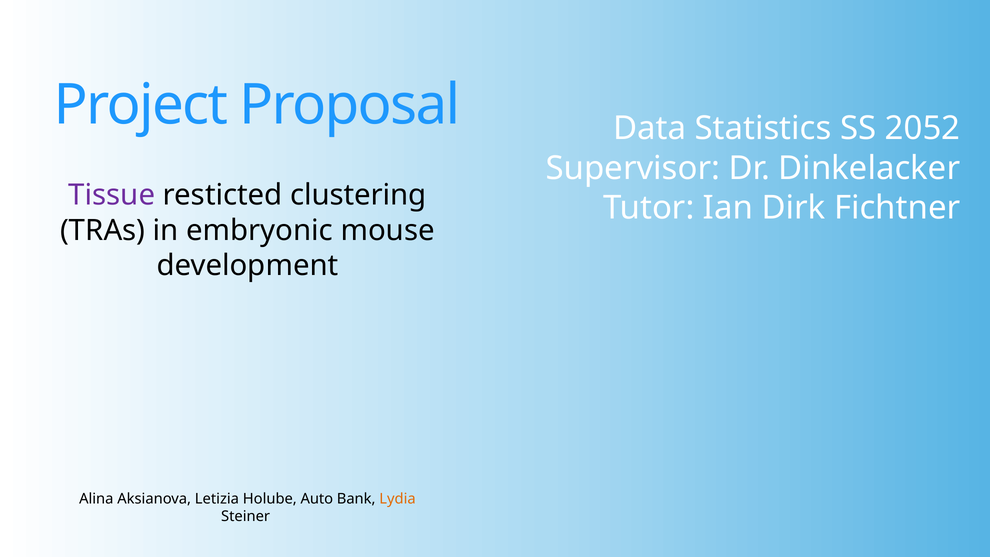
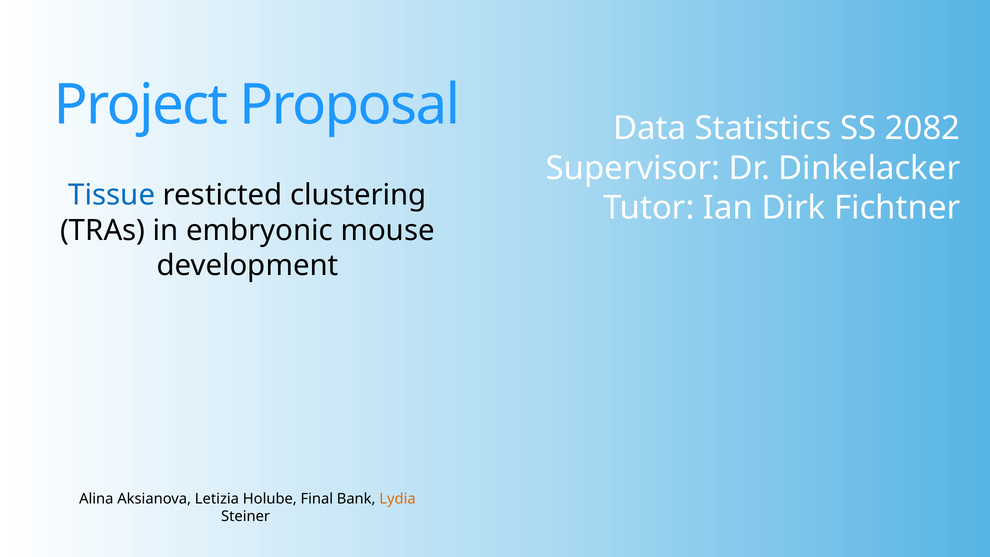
2052: 2052 -> 2082 (923, 129)
Tissue colour: purple -> blue (112, 195)
Auto: Auto -> Final (317, 499)
